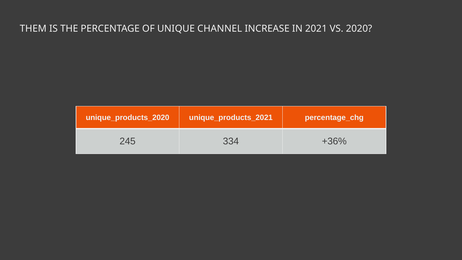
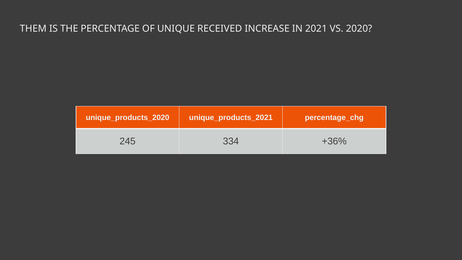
CHANNEL: CHANNEL -> RECEIVED (220, 28)
